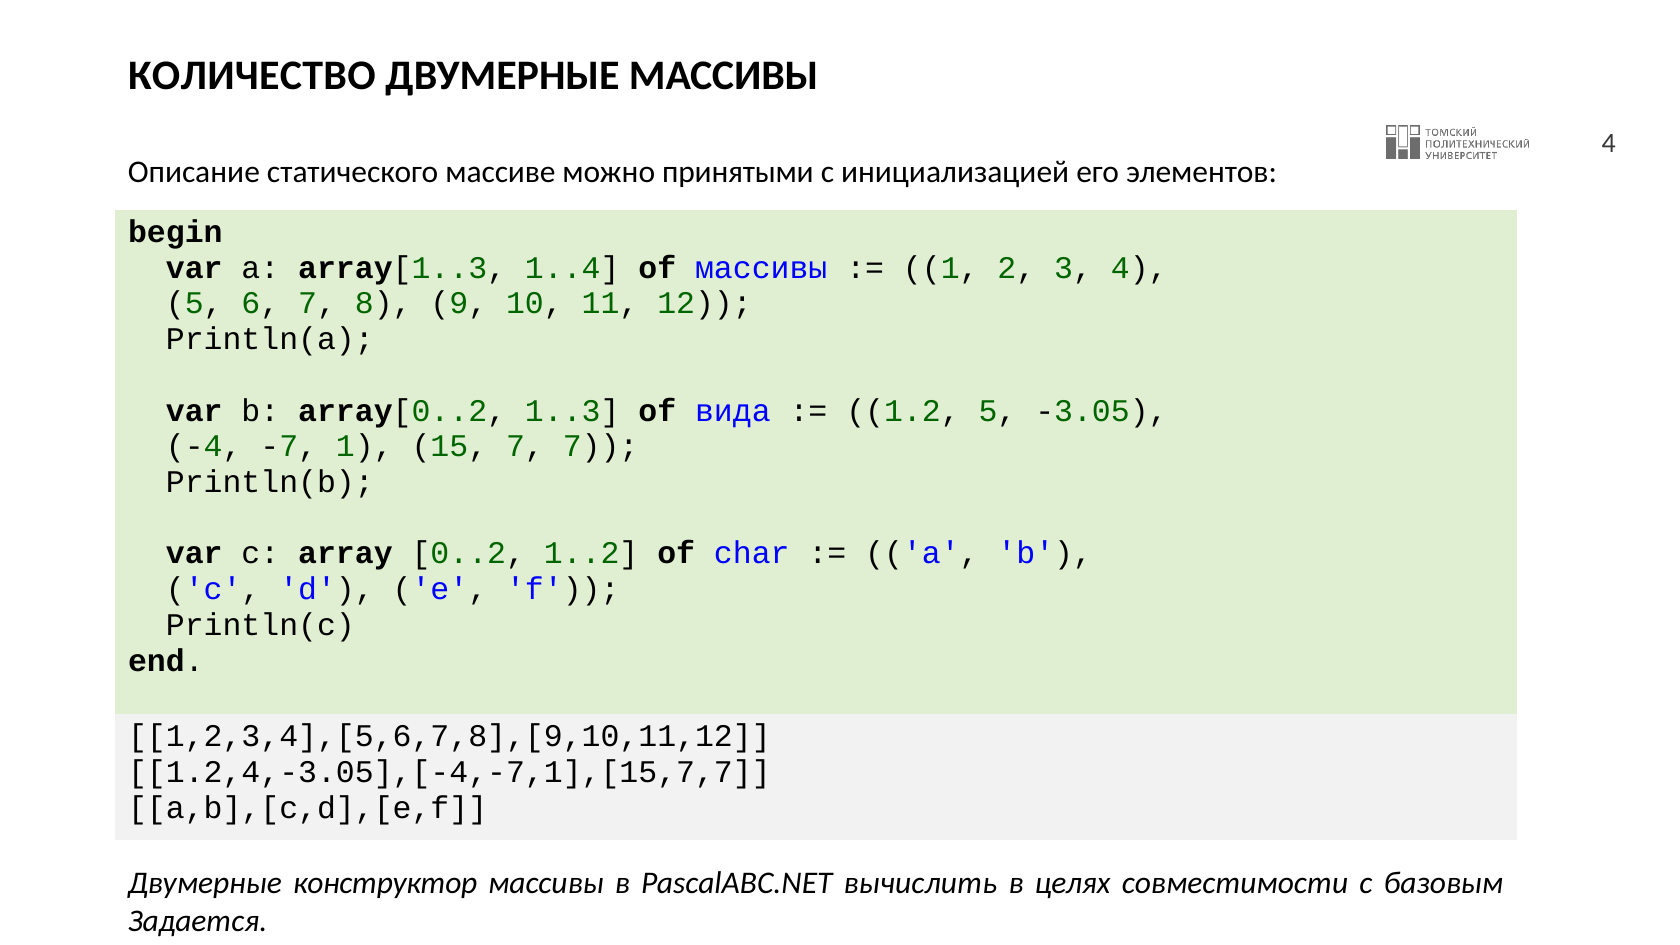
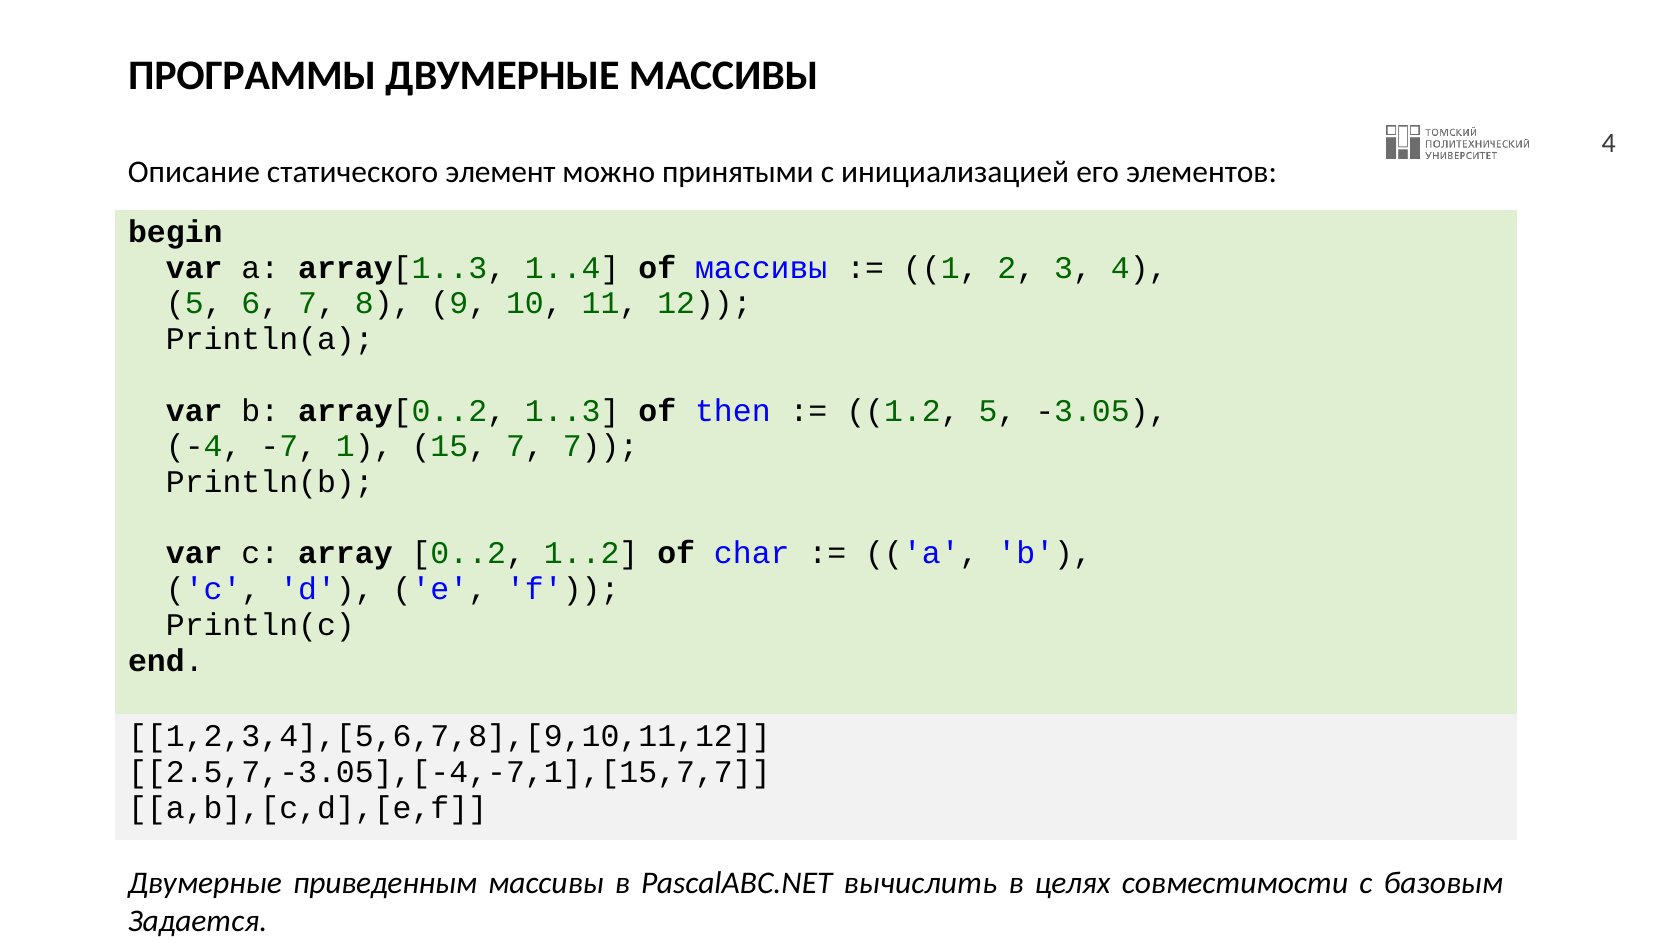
КОЛИЧЕСТВО: КОЛИЧЕСТВО -> ПРОГРАММЫ (252, 75)
массиве: массиве -> элемент (501, 172)
вида: вида -> then (733, 411)
1.2,4,-3.05],[-4,-7,1],[15,7,7: 1.2,4,-3.05],[-4,-7,1],[15,7,7 -> 2.5,7,-3.05],[-4,-7,1],[15,7,7 (449, 772)
конструктор: конструктор -> приведенным (385, 883)
